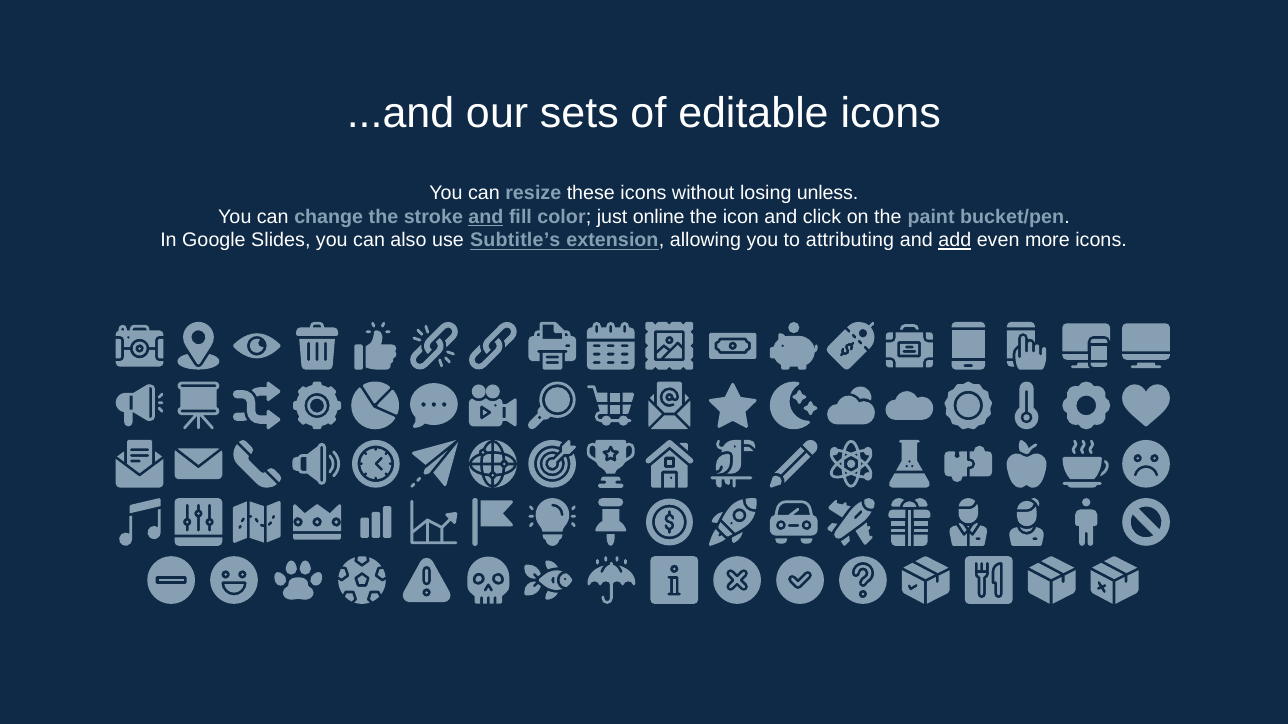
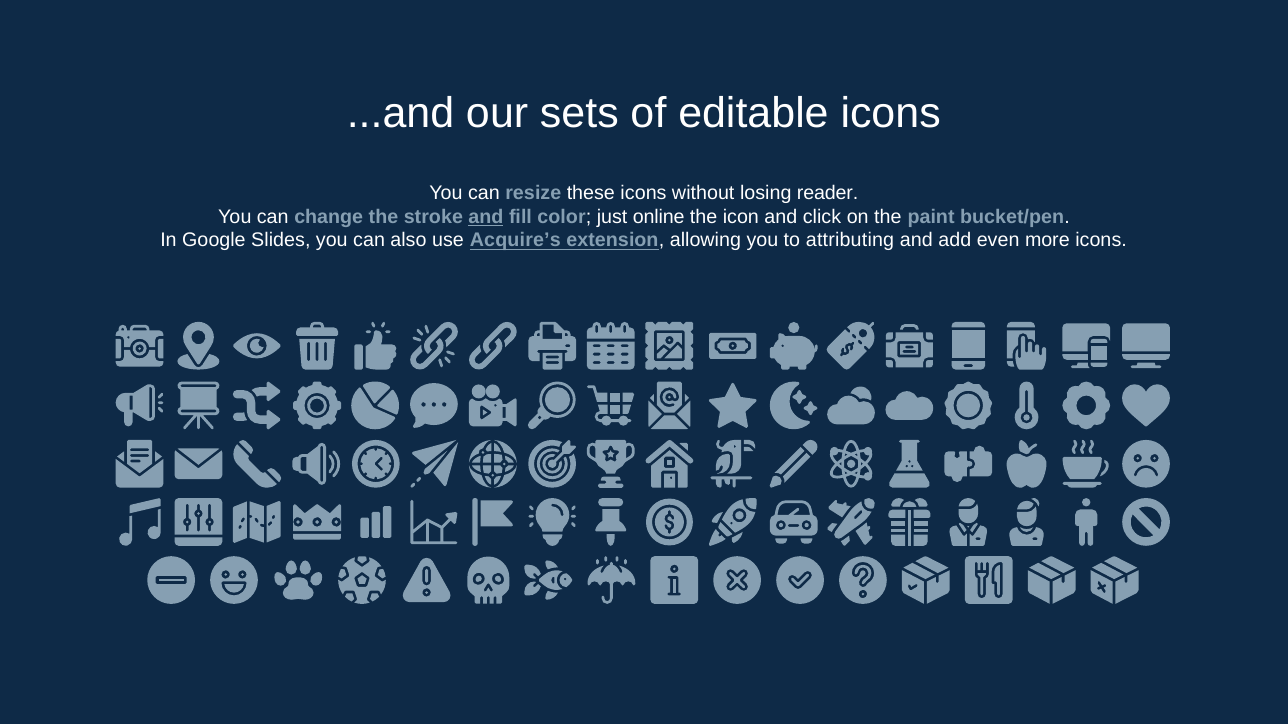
unless: unless -> reader (828, 193)
Subtitle’s: Subtitle’s -> Acquire’s (515, 241)
add underline: present -> none (955, 241)
